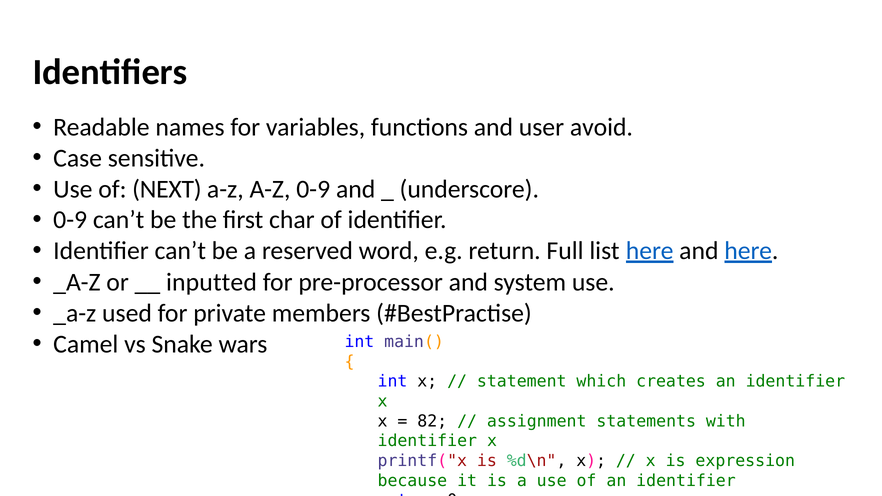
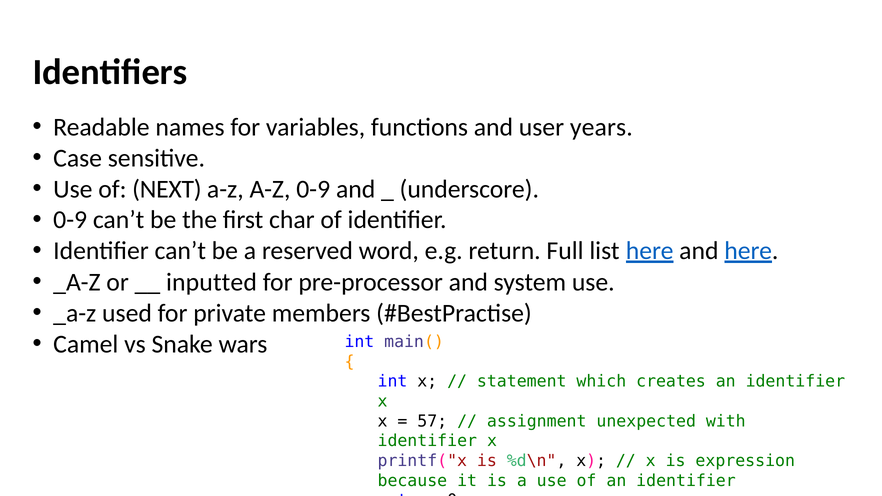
avoid: avoid -> years (601, 127)
82: 82 -> 57 (432, 421)
statements: statements -> unexpected (646, 421)
